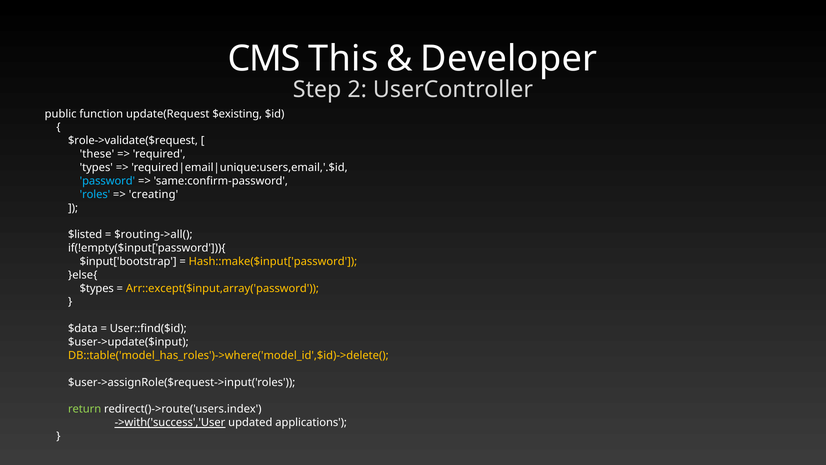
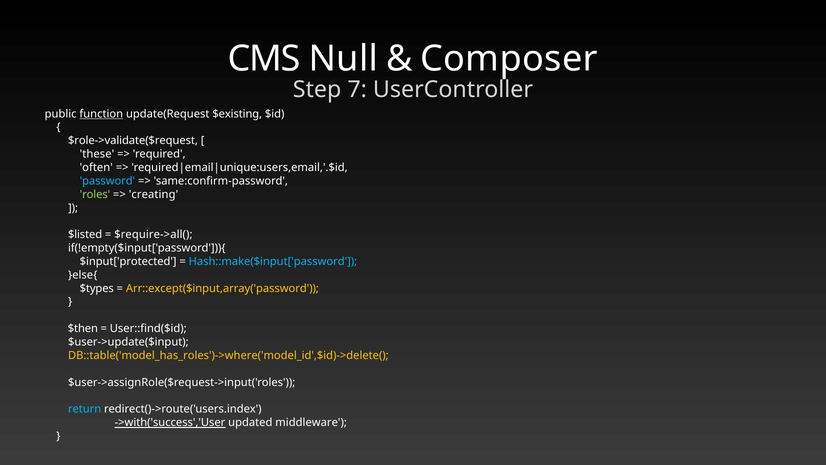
This: This -> Null (343, 59)
Developer: Developer -> Composer (509, 59)
2: 2 -> 7 (357, 90)
function underline: none -> present (101, 114)
types: types -> often (96, 167)
roles colour: light blue -> light green (95, 194)
$routing->all(: $routing->all( -> $require->all( (153, 234)
$input['bootstrap: $input['bootstrap -> $input['protected (128, 261)
Hash::make($input['password colour: yellow -> light blue (273, 261)
$data: $data -> $then (83, 328)
return colour: light green -> light blue (85, 409)
applications: applications -> middleware (311, 422)
